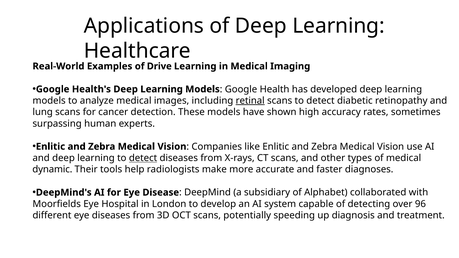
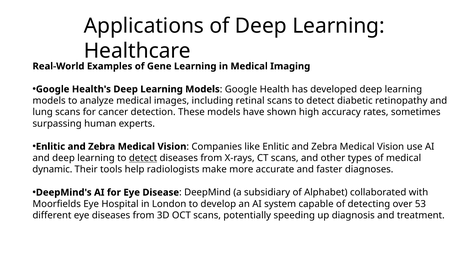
Drive: Drive -> Gene (159, 66)
retinal underline: present -> none (250, 101)
96: 96 -> 53 (420, 204)
